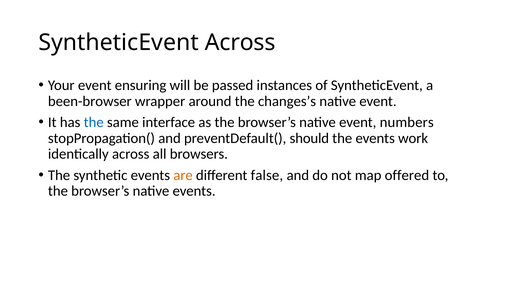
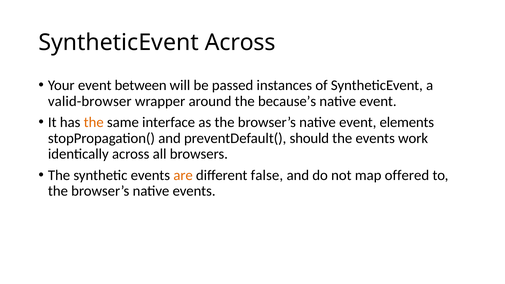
ensuring: ensuring -> between (141, 85)
been-browser: been-browser -> valid-browser (90, 101)
changes’s: changes’s -> because’s (287, 101)
the colour: blue -> orange (94, 122)
numbers: numbers -> elements (407, 122)
